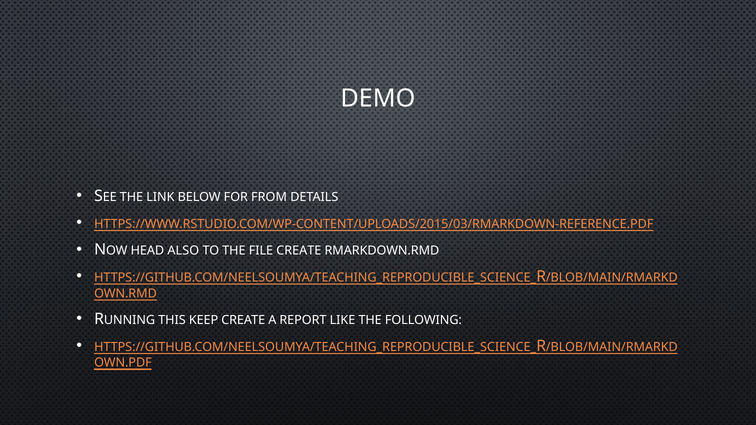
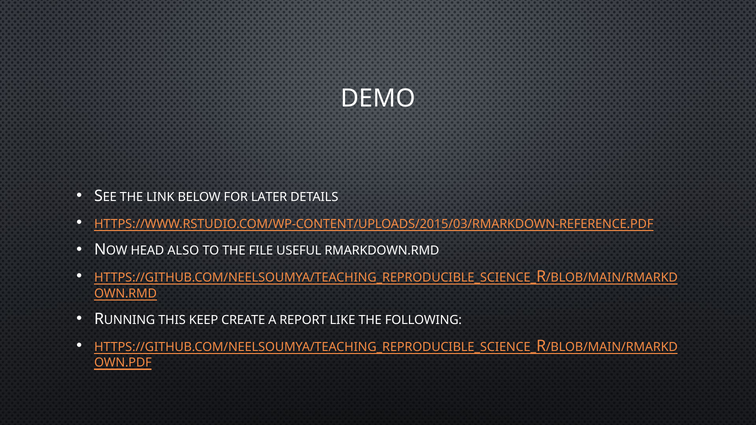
FROM: FROM -> LATER (269, 197)
FILE CREATE: CREATE -> USEFUL (299, 251)
